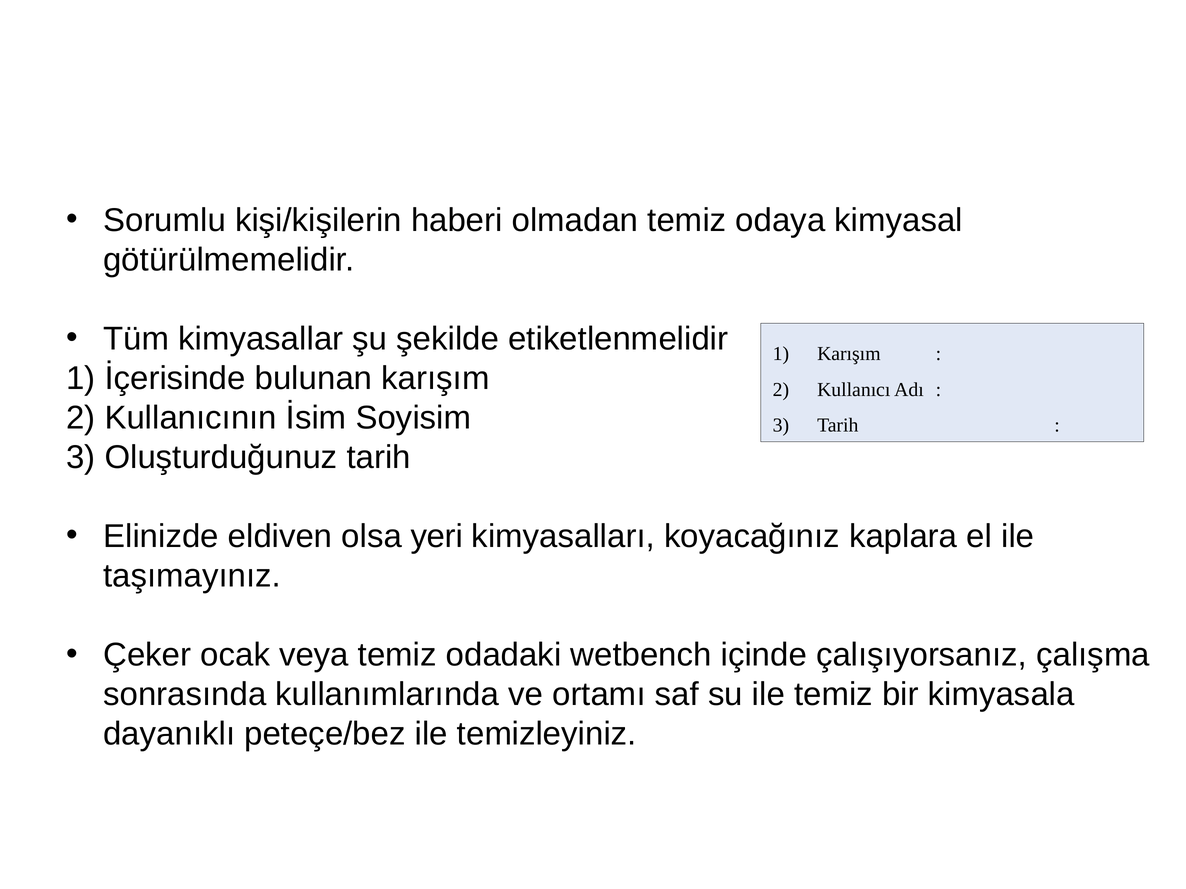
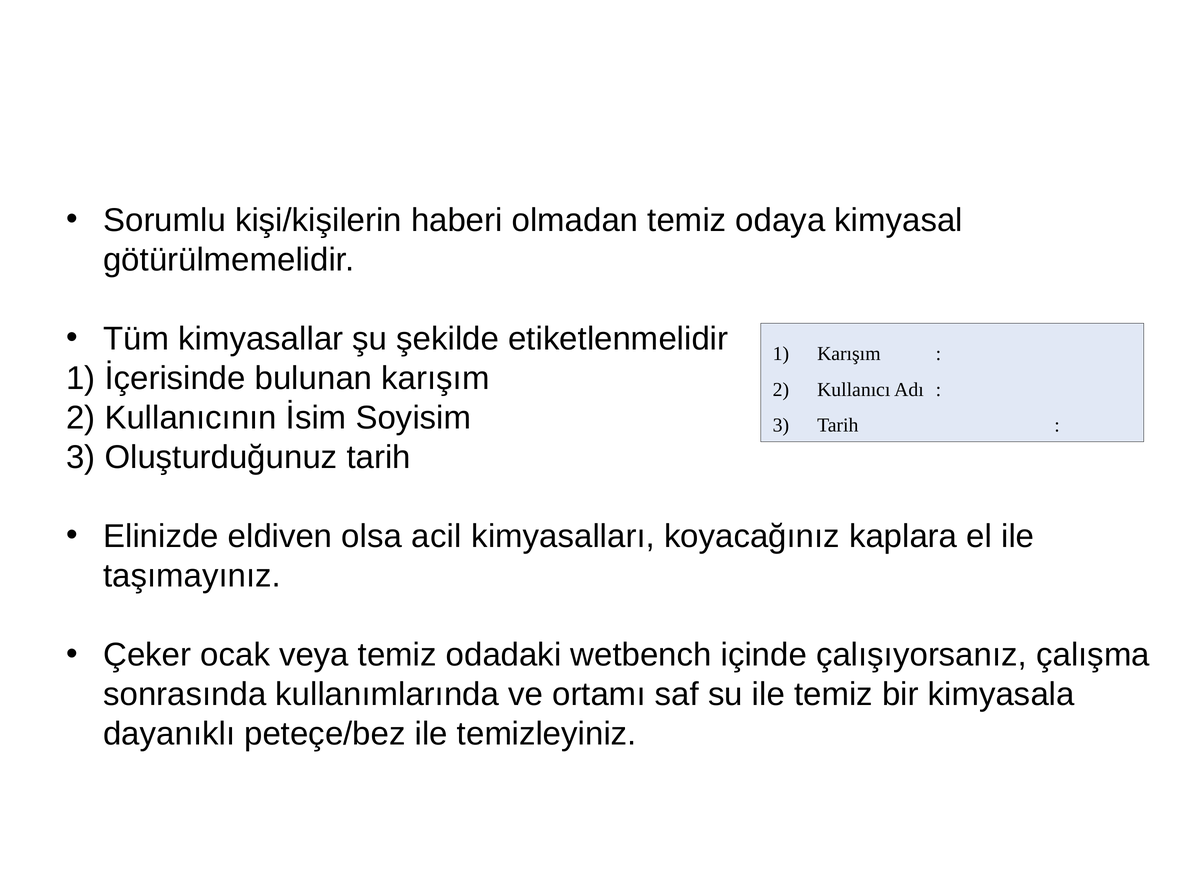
yeri: yeri -> acil (437, 537)
